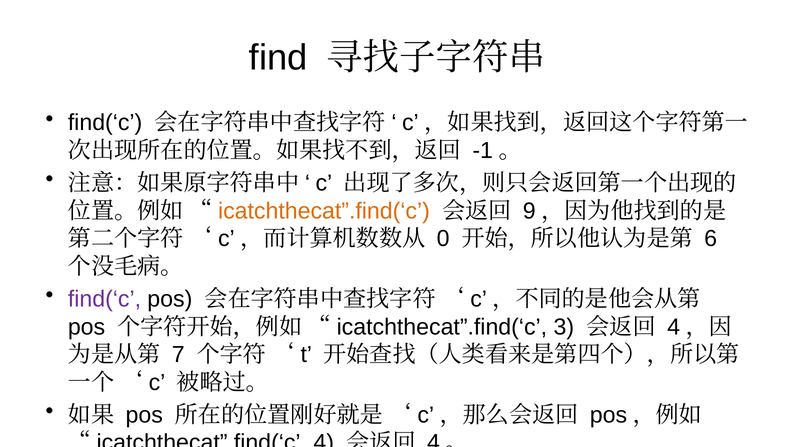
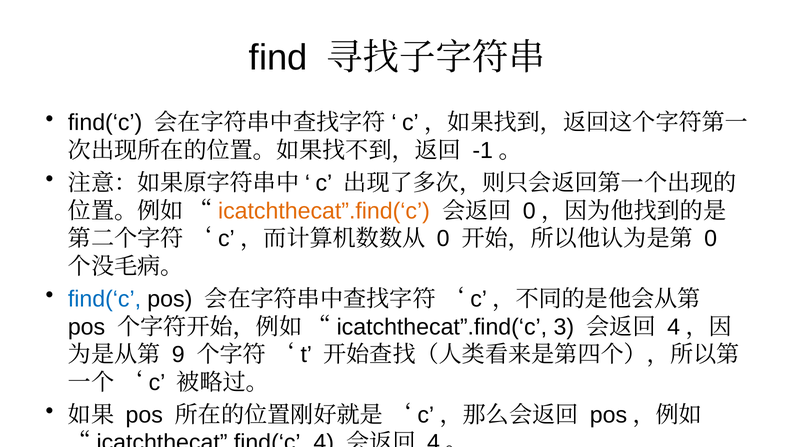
9: 9 -> 0 (529, 211)
6: 6 -> 0 (711, 239)
find(‘c colour: purple -> blue (104, 299)
7: 7 -> 9 (178, 354)
